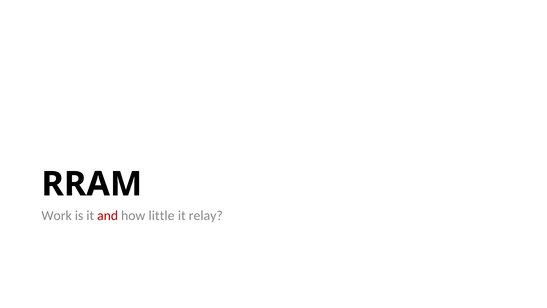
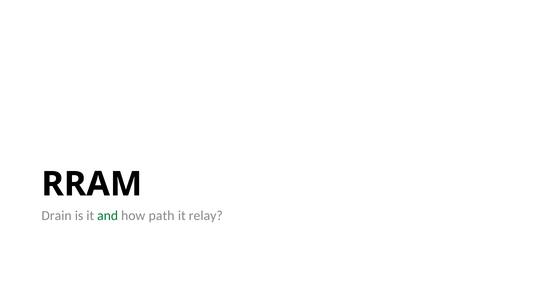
Work: Work -> Drain (57, 215)
and colour: red -> green (108, 215)
little: little -> path (162, 215)
